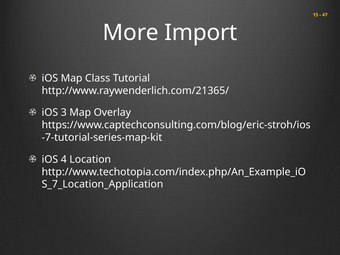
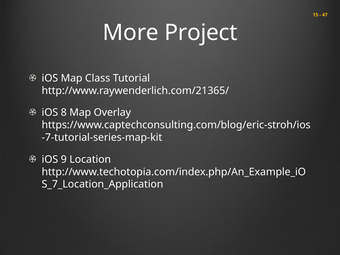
Import: Import -> Project (201, 33)
3: 3 -> 8 (64, 113)
4: 4 -> 9 (64, 159)
